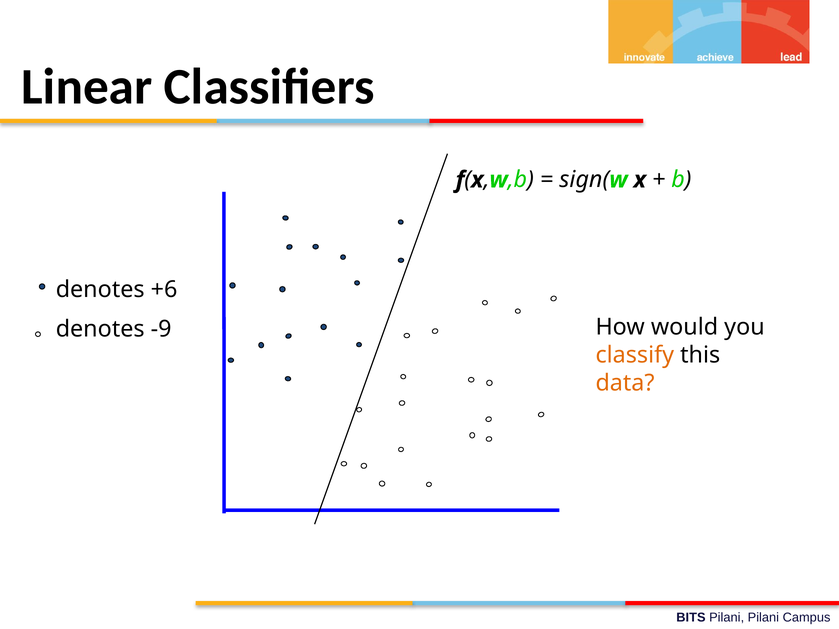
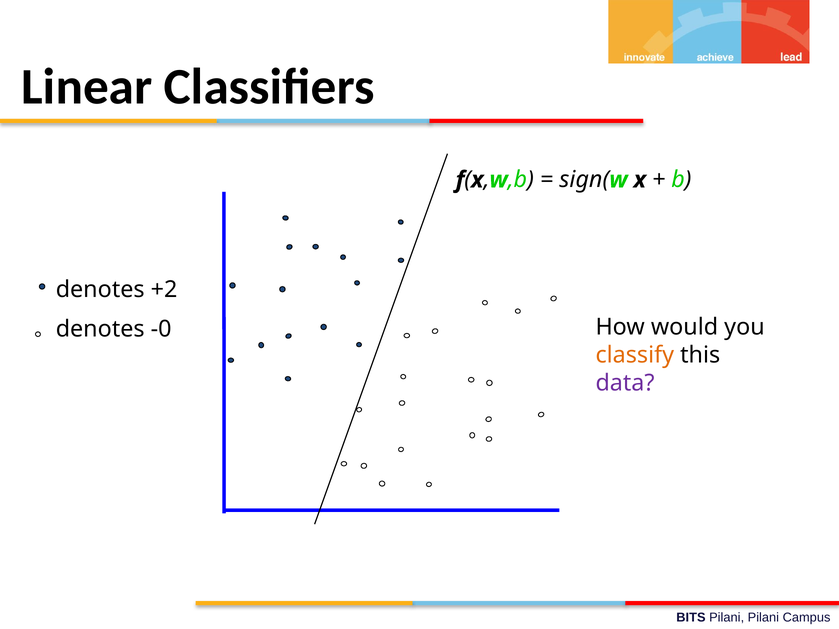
+6: +6 -> +2 (164, 290)
-9: -9 -> -0 (161, 329)
data colour: orange -> purple (625, 383)
